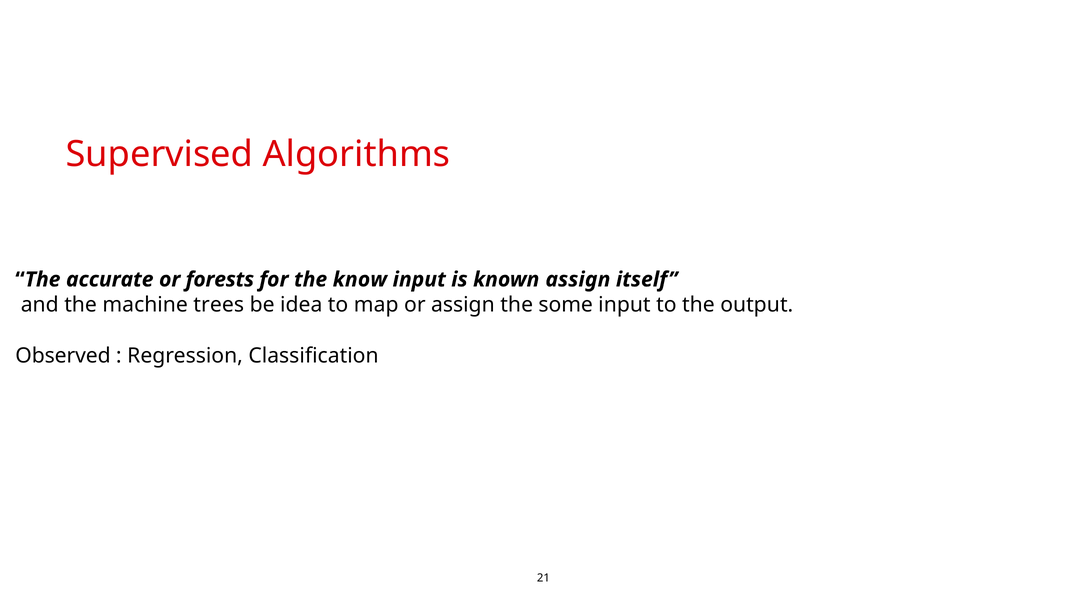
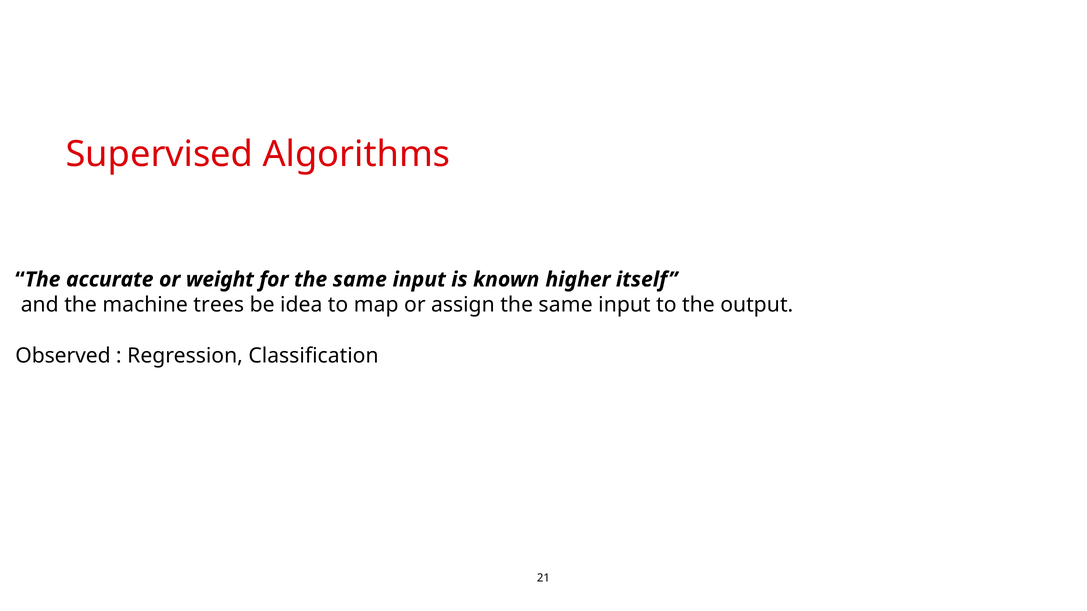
forests: forests -> weight (220, 280)
for the know: know -> same (360, 280)
known assign: assign -> higher (578, 280)
assign the some: some -> same (566, 305)
